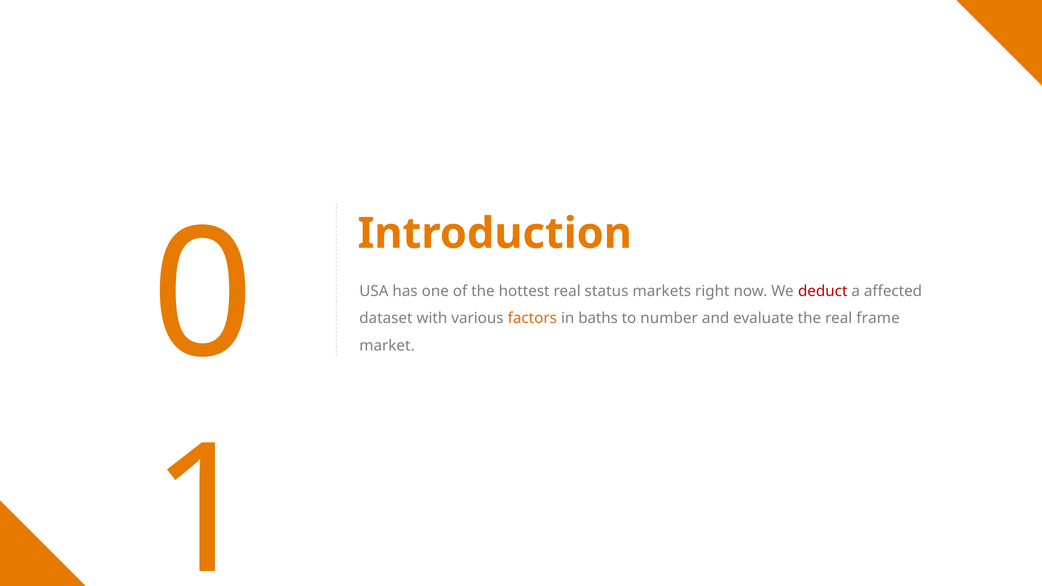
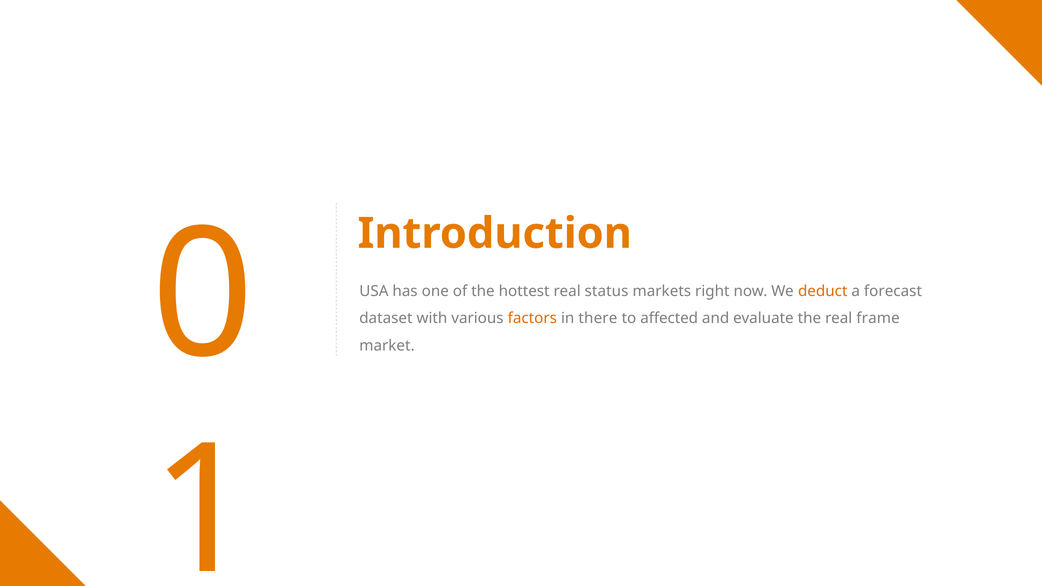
deduct colour: red -> orange (823, 291)
affected: affected -> forecast (893, 291)
baths: baths -> there (598, 318)
number: number -> affected (669, 318)
